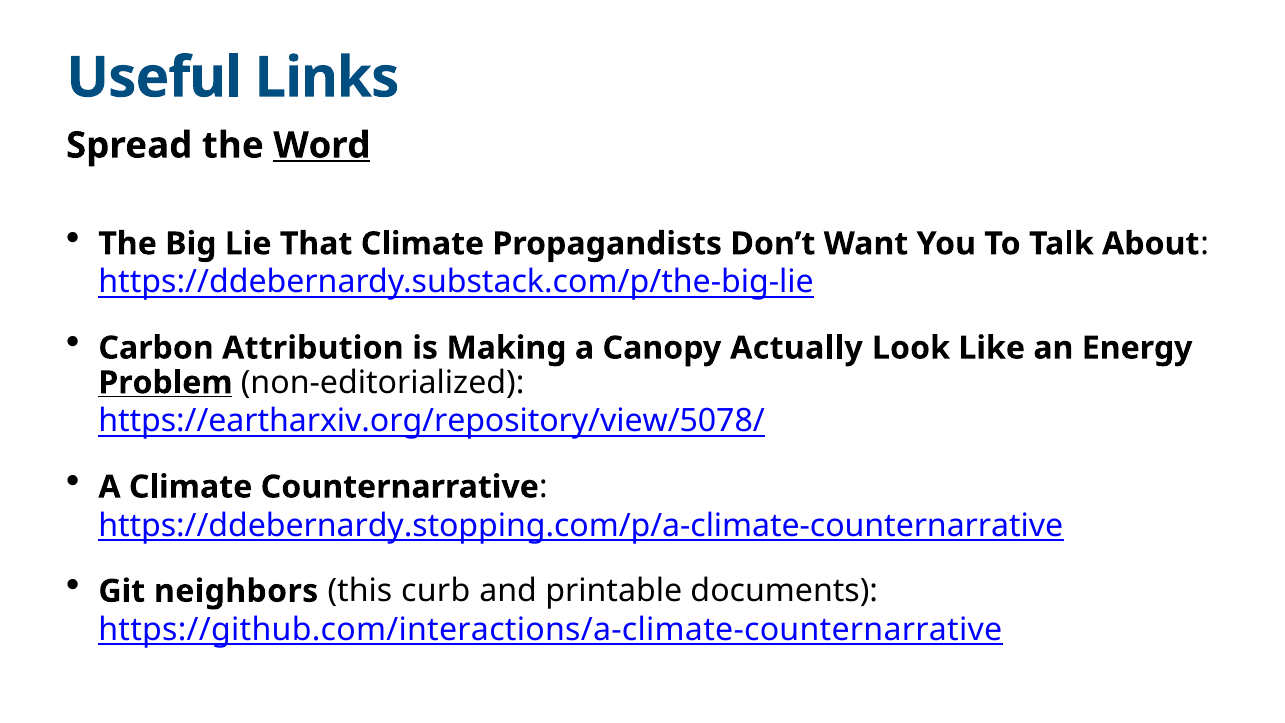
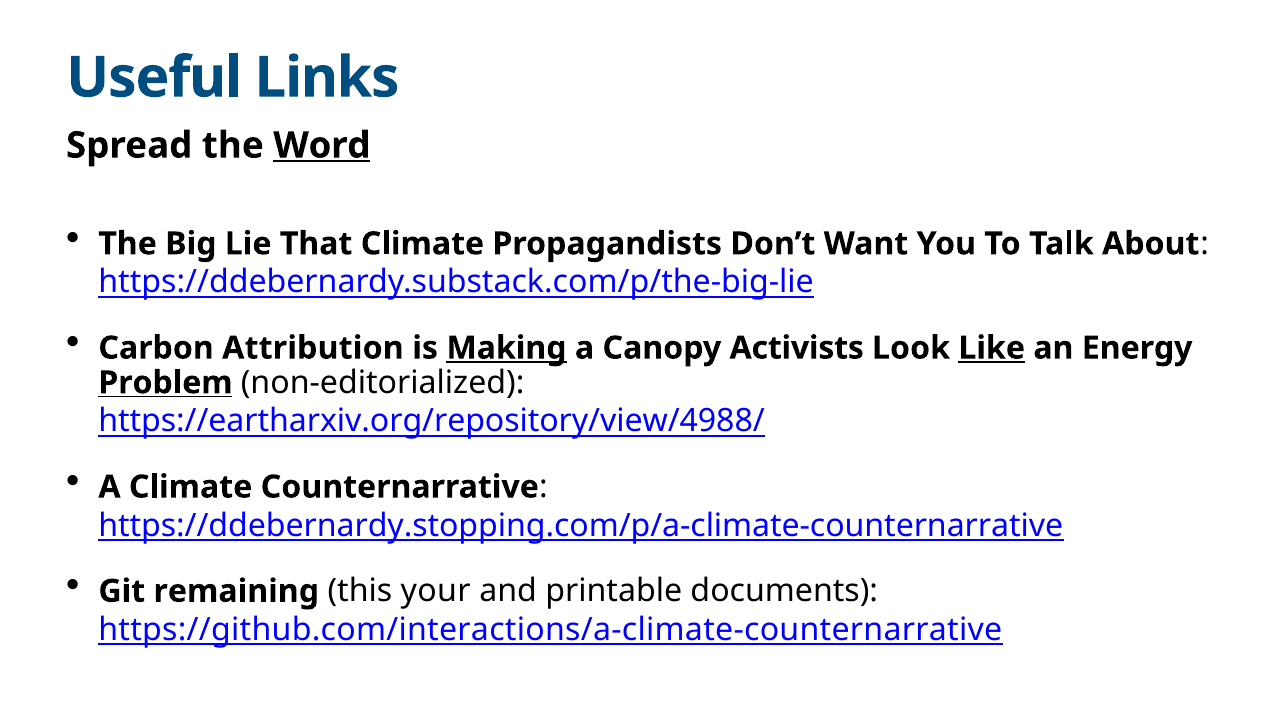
Making underline: none -> present (506, 348)
Actually: Actually -> Activists (797, 348)
Like underline: none -> present (992, 348)
https://eartharxiv.org/repository/view/5078/: https://eartharxiv.org/repository/view/5078/ -> https://eartharxiv.org/repository/view/4988/ (432, 421)
neighbors: neighbors -> remaining (236, 591)
curb: curb -> your (436, 591)
